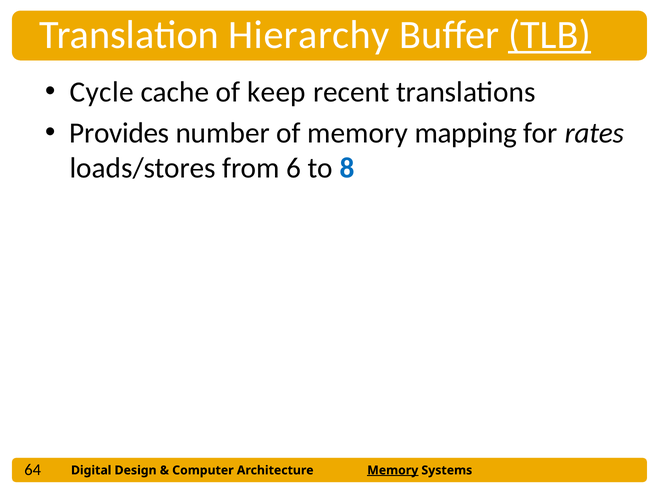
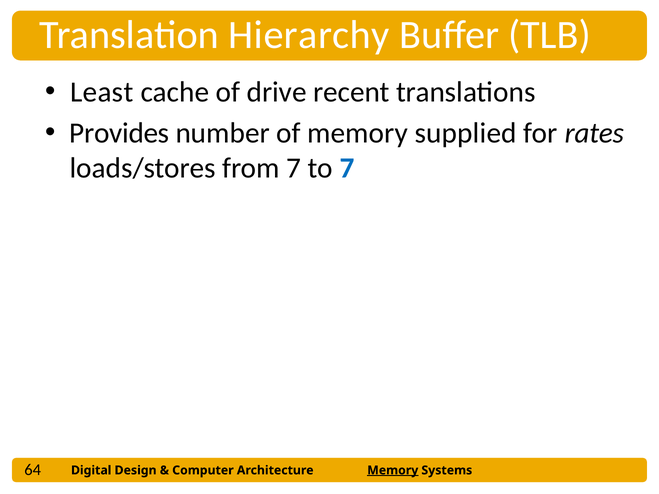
TLB underline: present -> none (550, 35)
Cycle: Cycle -> Least (102, 92)
keep: keep -> drive (277, 92)
mapping: mapping -> supplied (466, 133)
from 6: 6 -> 7 (294, 168)
to 8: 8 -> 7 (347, 168)
